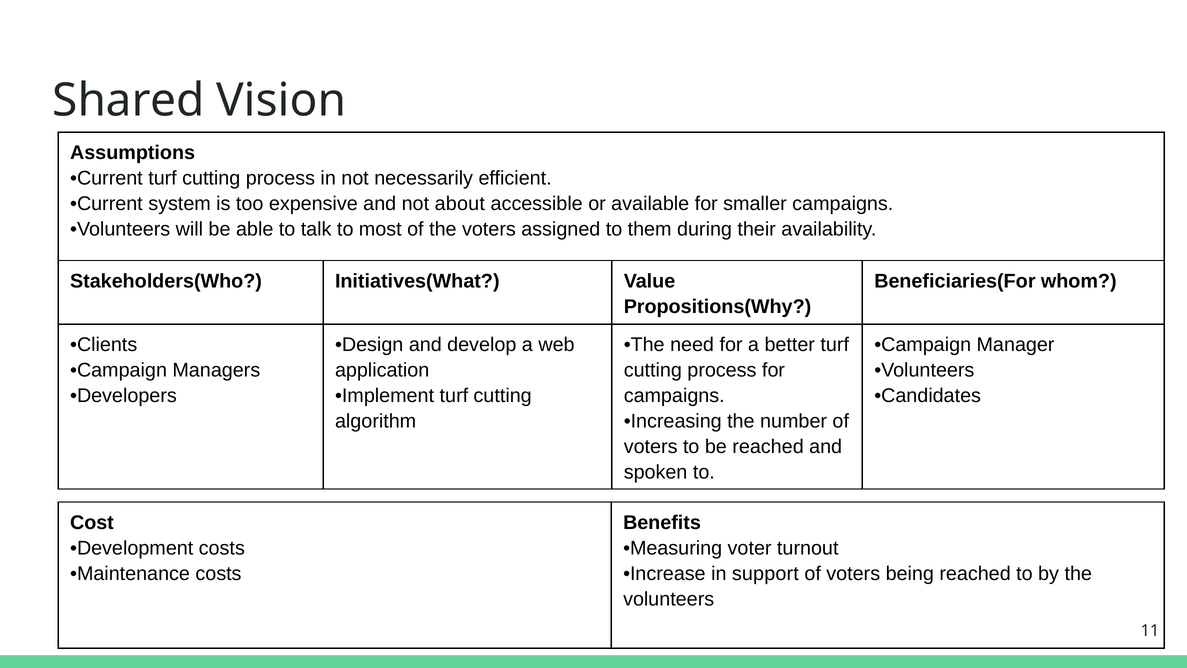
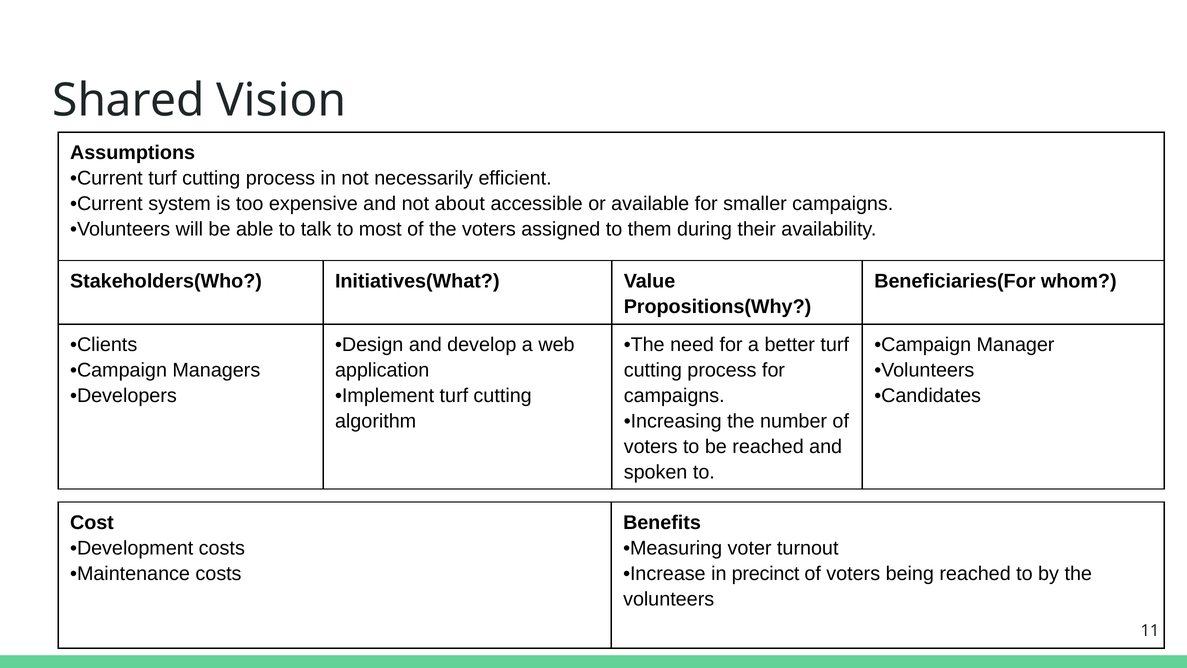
support: support -> precinct (766, 573)
